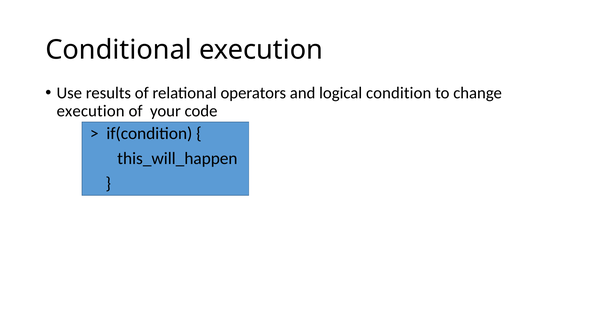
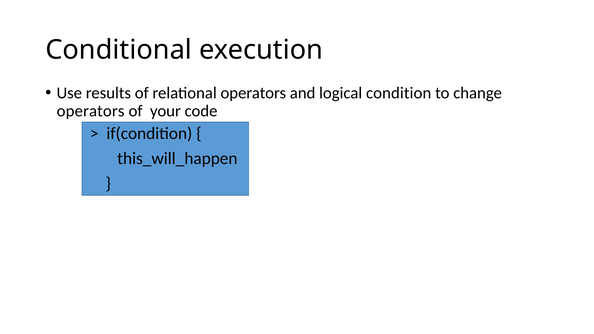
execution: execution -> operators (91, 111)
